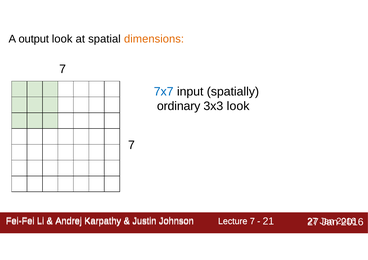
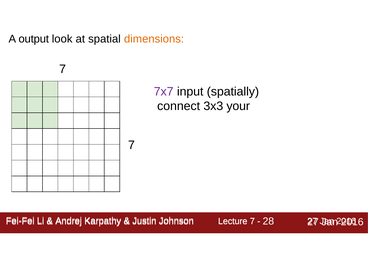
7x7 colour: blue -> purple (164, 92)
ordinary: ordinary -> connect (179, 106)
3x3 look: look -> your (238, 106)
21: 21 -> 28 (268, 222)
